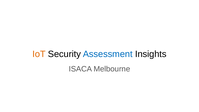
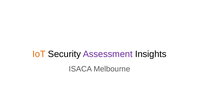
Assessment colour: blue -> purple (108, 54)
